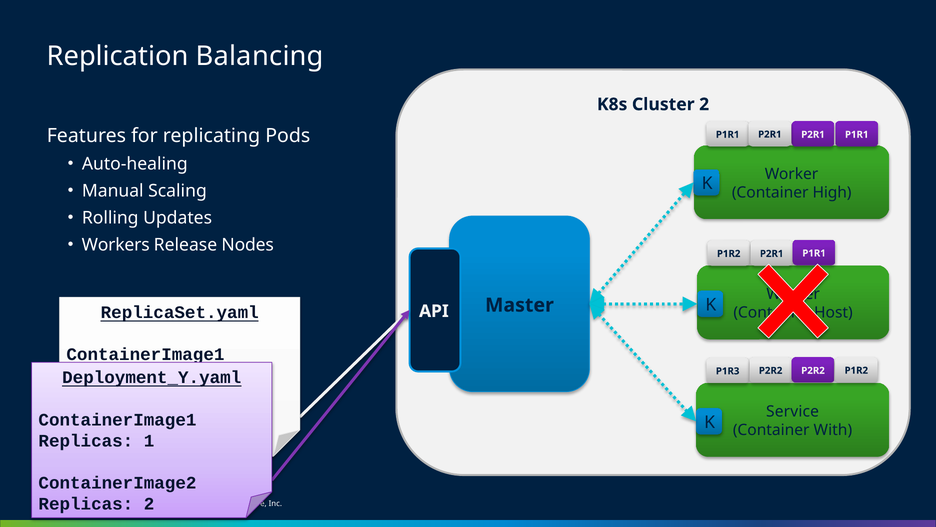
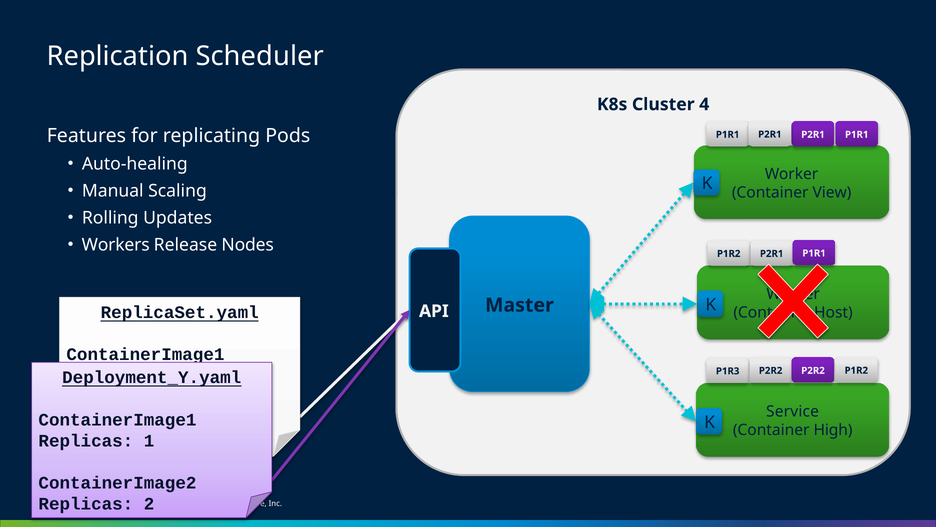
Balancing: Balancing -> Scheduler (260, 56)
Cluster 2: 2 -> 4 (704, 104)
High: High -> View (832, 193)
With: With -> High (833, 430)
